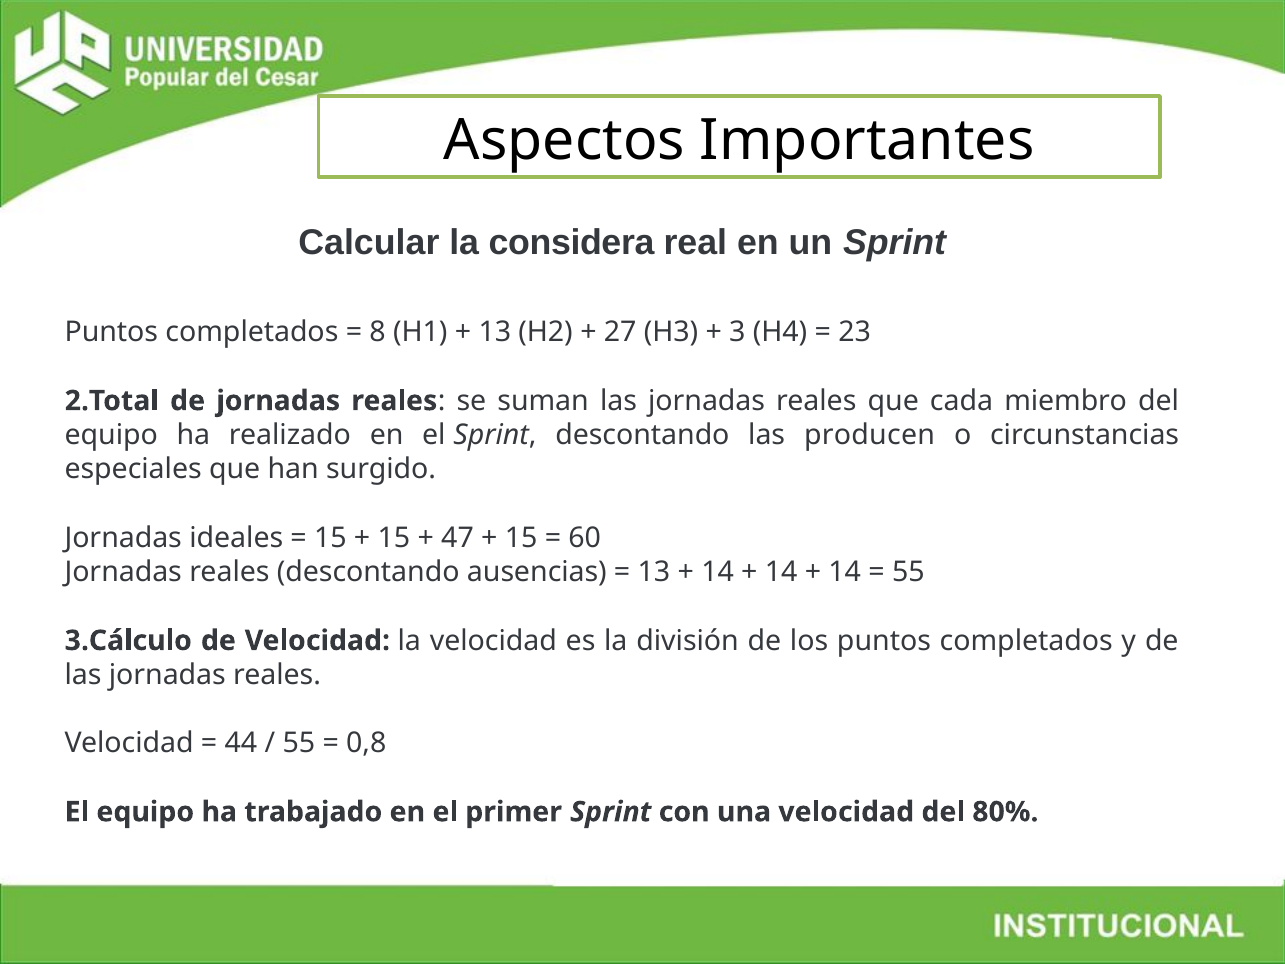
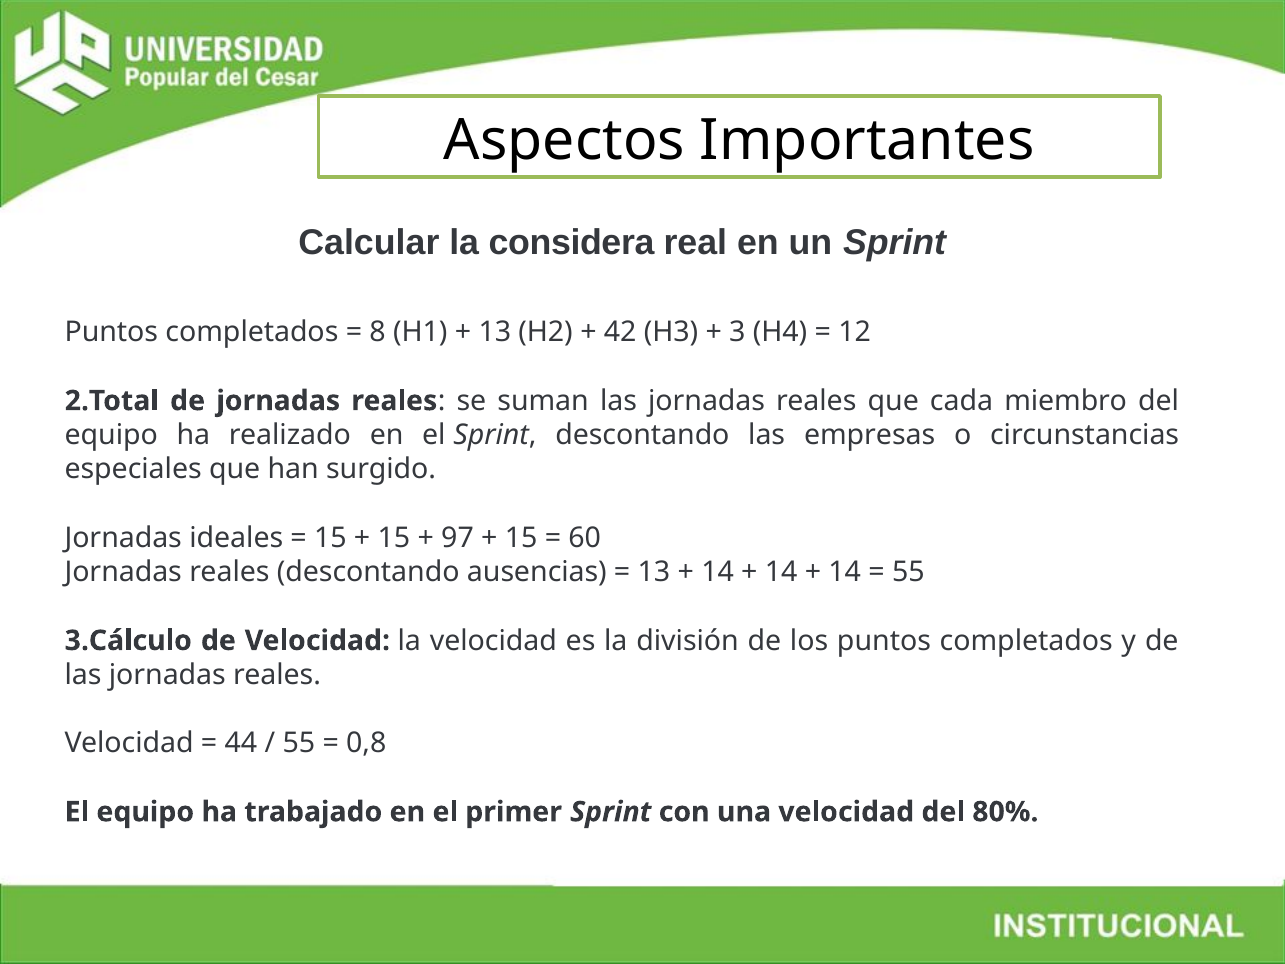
27: 27 -> 42 (620, 332)
23: 23 -> 12 (855, 332)
producen: producen -> empresas (870, 435)
47: 47 -> 97 (458, 538)
